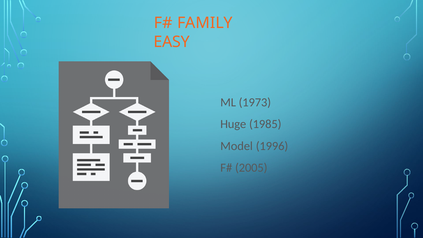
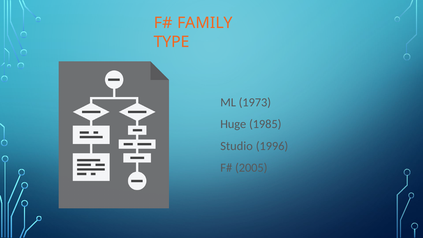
EASY: EASY -> TYPE (172, 42)
Model: Model -> Studio (237, 146)
